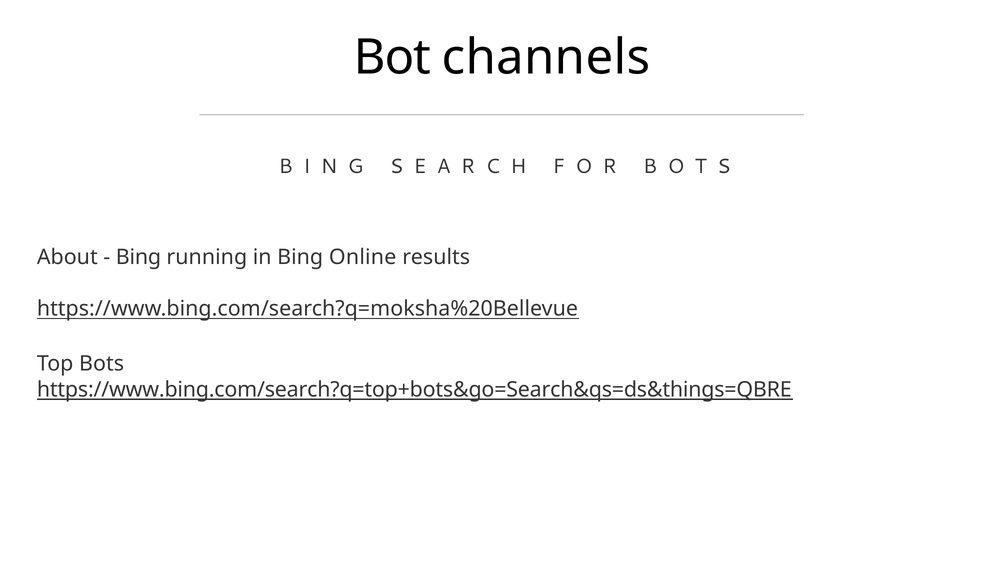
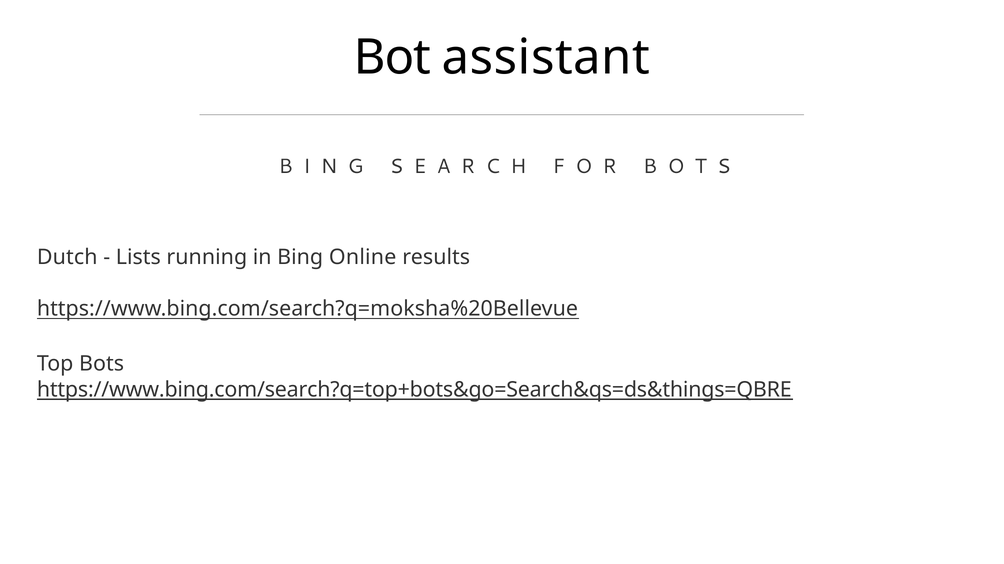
channels: channels -> assistant (546, 57)
About: About -> Dutch (67, 258)
Bing: Bing -> Lists (138, 258)
